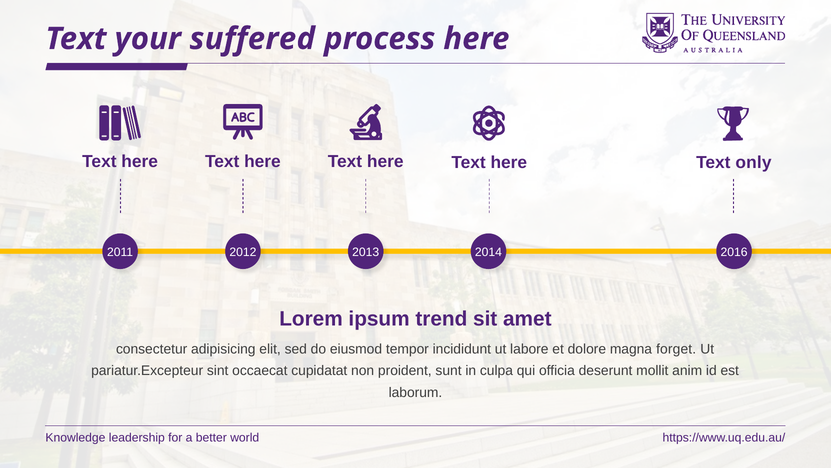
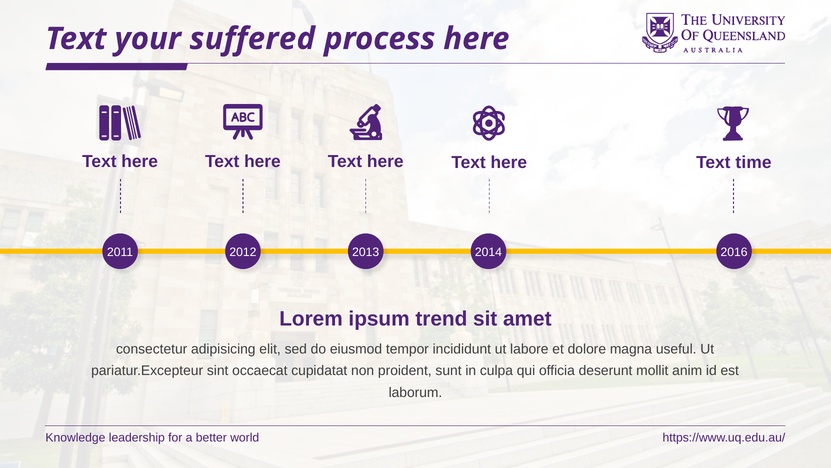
only: only -> time (754, 162)
forget: forget -> useful (676, 349)
